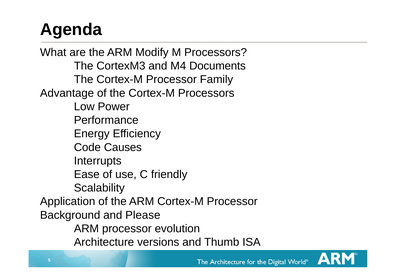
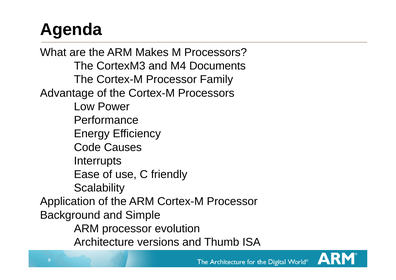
Modify: Modify -> Makes (152, 52)
Please: Please -> Simple (143, 215)
